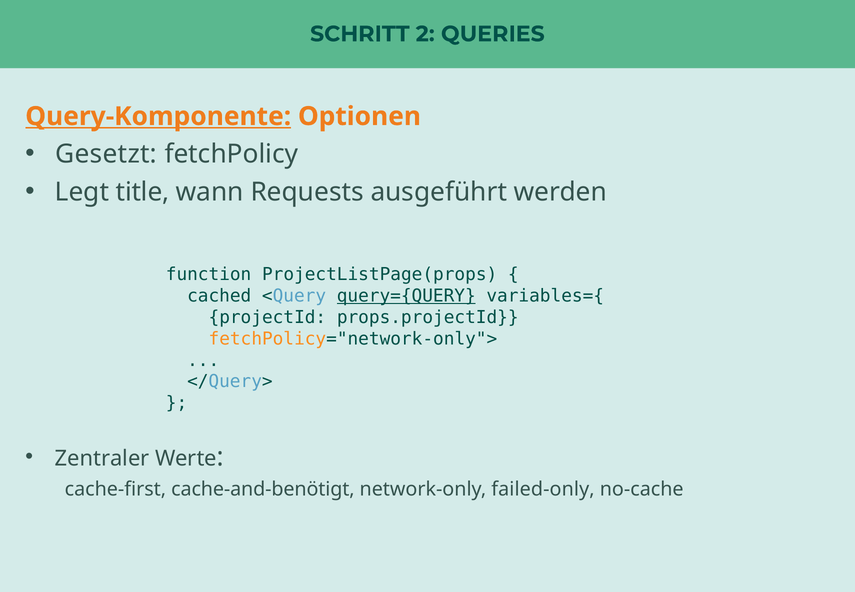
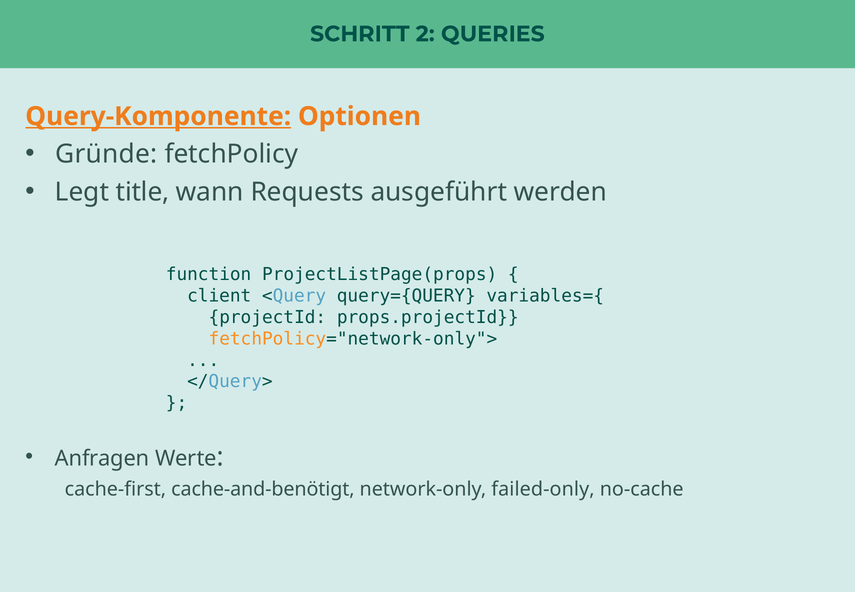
Gesetzt: Gesetzt -> Gründe (106, 154)
cached: cached -> client (219, 296)
query={QUERY underline: present -> none (406, 296)
Zentraler: Zentraler -> Anfragen (102, 459)
